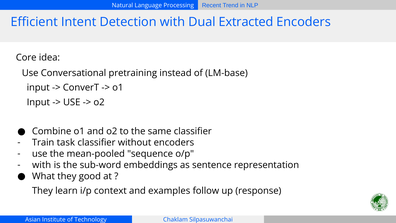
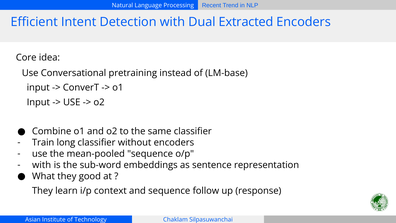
task: task -> long (66, 142)
and examples: examples -> sequence (169, 191)
